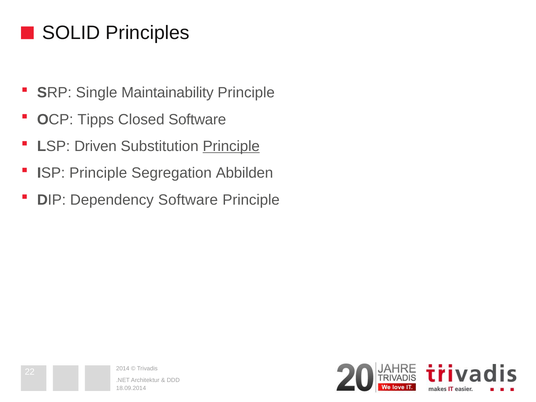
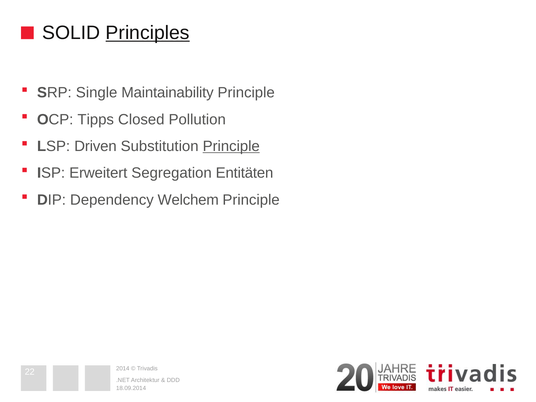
Principles underline: none -> present (148, 33)
Closed Software: Software -> Pollution (197, 119)
ISP Principle: Principle -> Erweitert (98, 173)
Abbilden: Abbilden -> Entitäten (245, 173)
Dependency Software: Software -> Welchem (188, 200)
